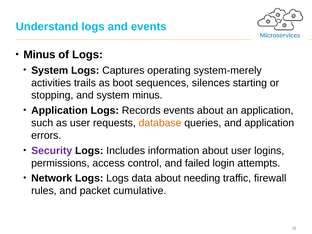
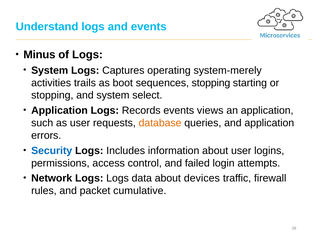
sequences silences: silences -> stopping (211, 83)
system minus: minus -> select (147, 95)
events about: about -> views (210, 110)
Security colour: purple -> blue (52, 151)
needing: needing -> devices (202, 178)
